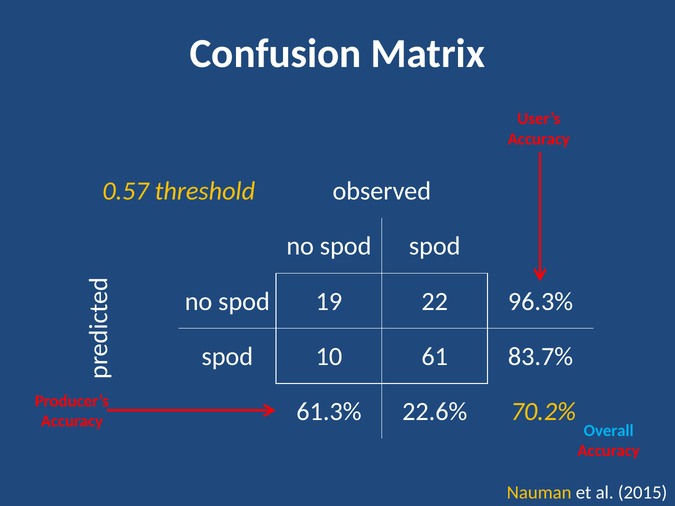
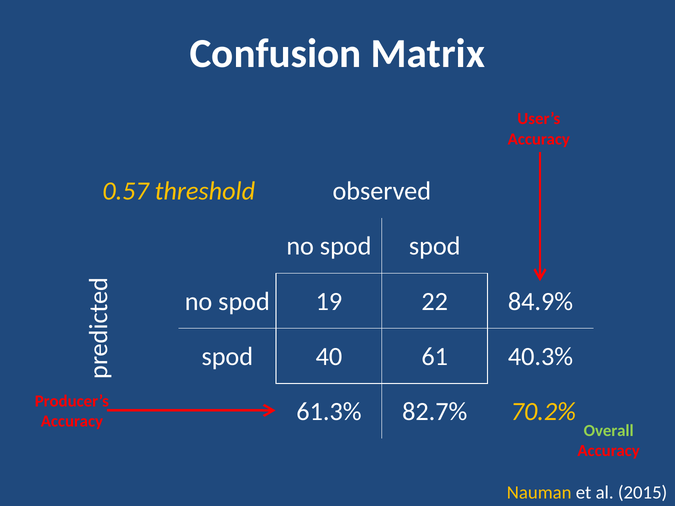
96.3%: 96.3% -> 84.9% (540, 302)
10: 10 -> 40 (329, 357)
83.7%: 83.7% -> 40.3% (540, 357)
22.6%: 22.6% -> 82.7% (435, 412)
Overall colour: light blue -> light green (609, 431)
